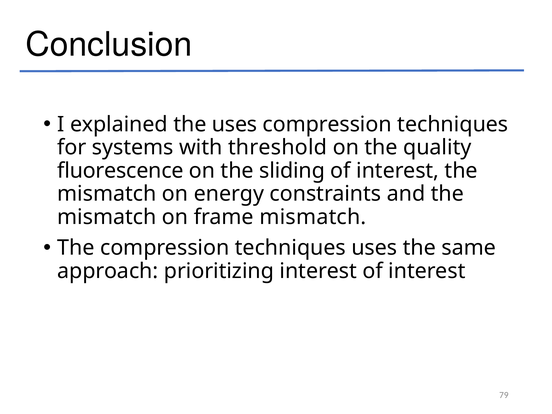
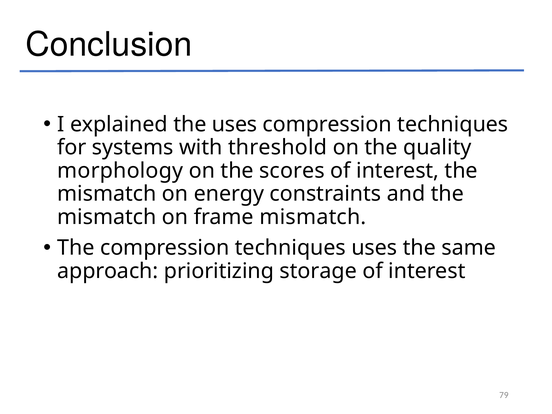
fluorescence: fluorescence -> morphology (120, 171)
sliding: sliding -> scores (292, 171)
prioritizing interest: interest -> storage (318, 271)
